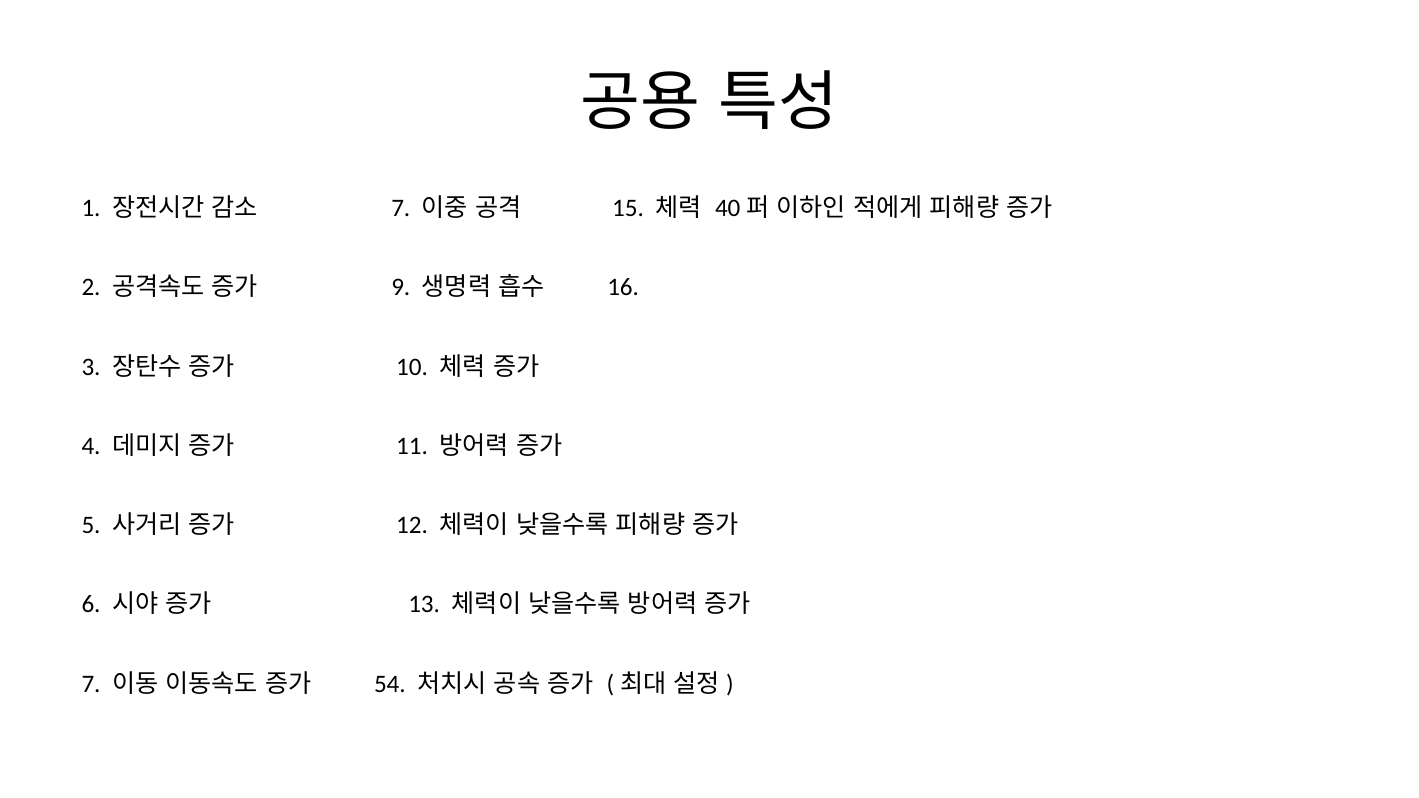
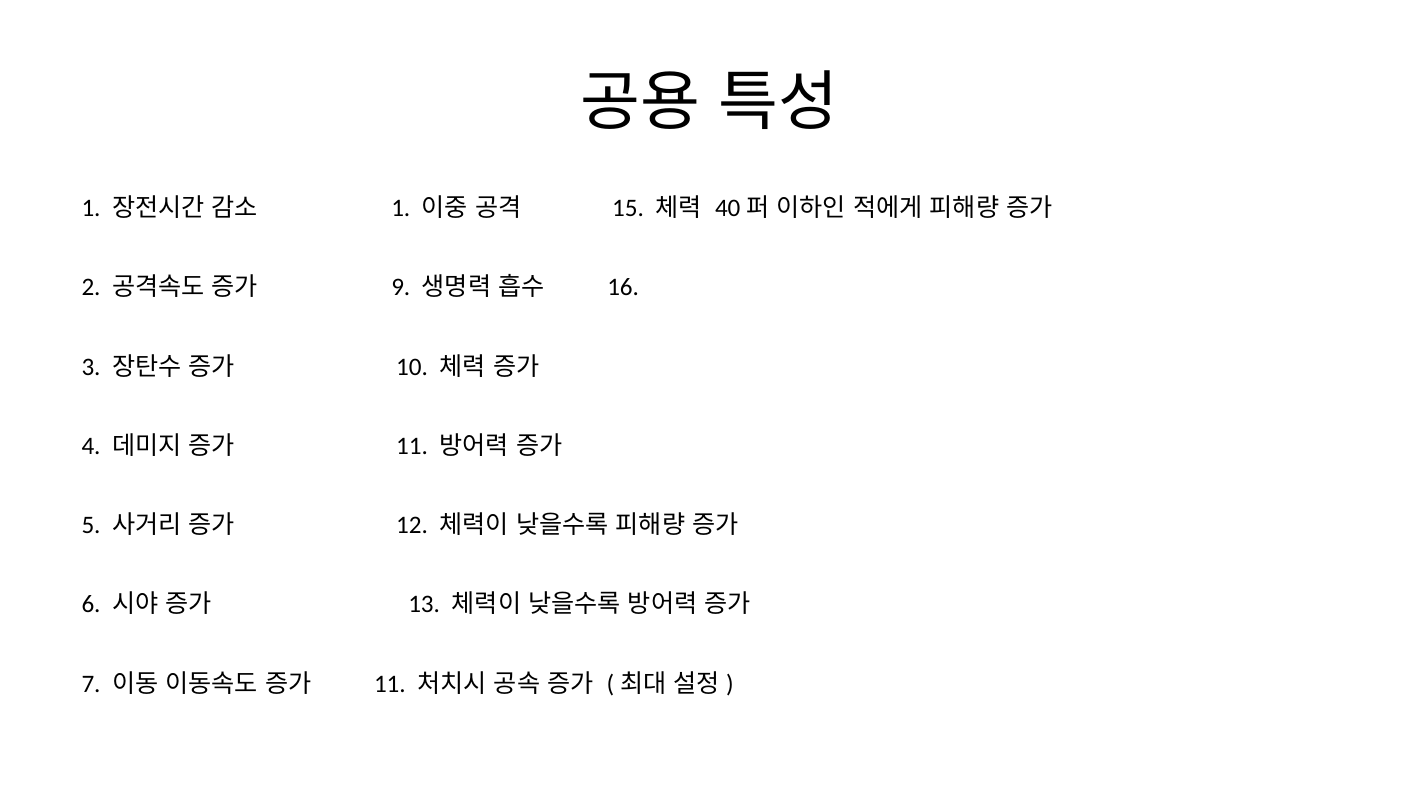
7: 7 -> 1 (401, 208)
54: 54 -> 11 (390, 684)
